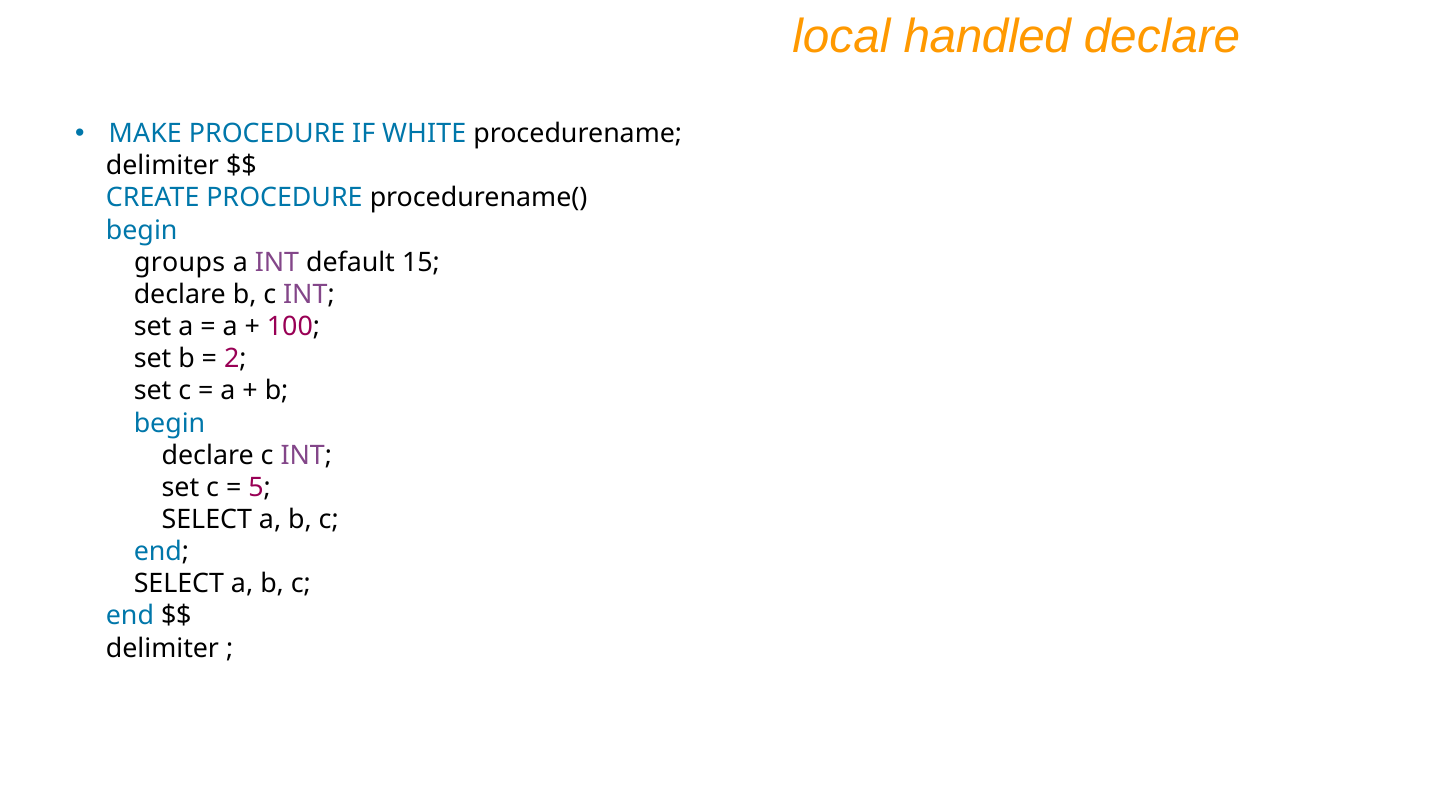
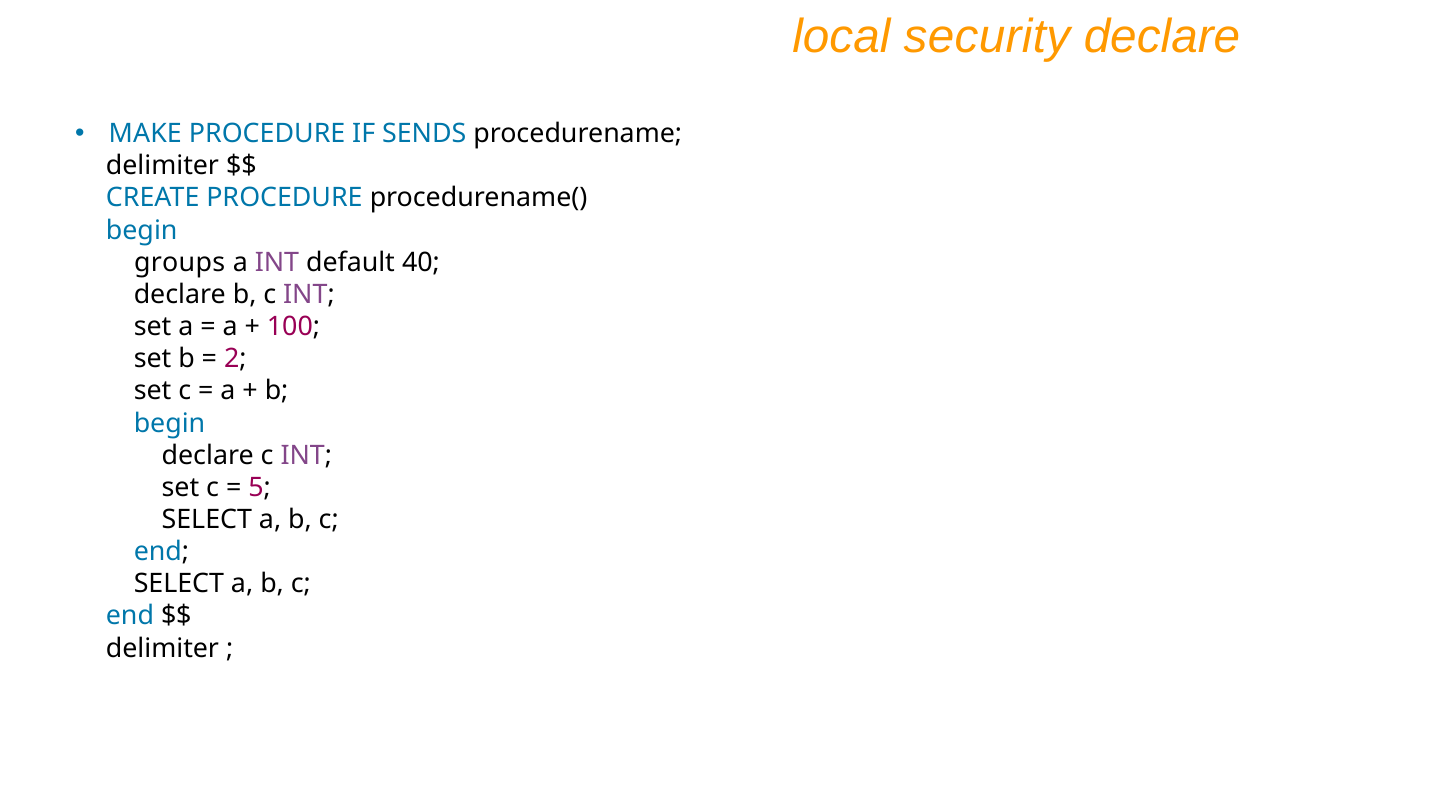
handled: handled -> security (987, 37)
WHITE: WHITE -> SENDS (424, 134)
15: 15 -> 40 (421, 262)
